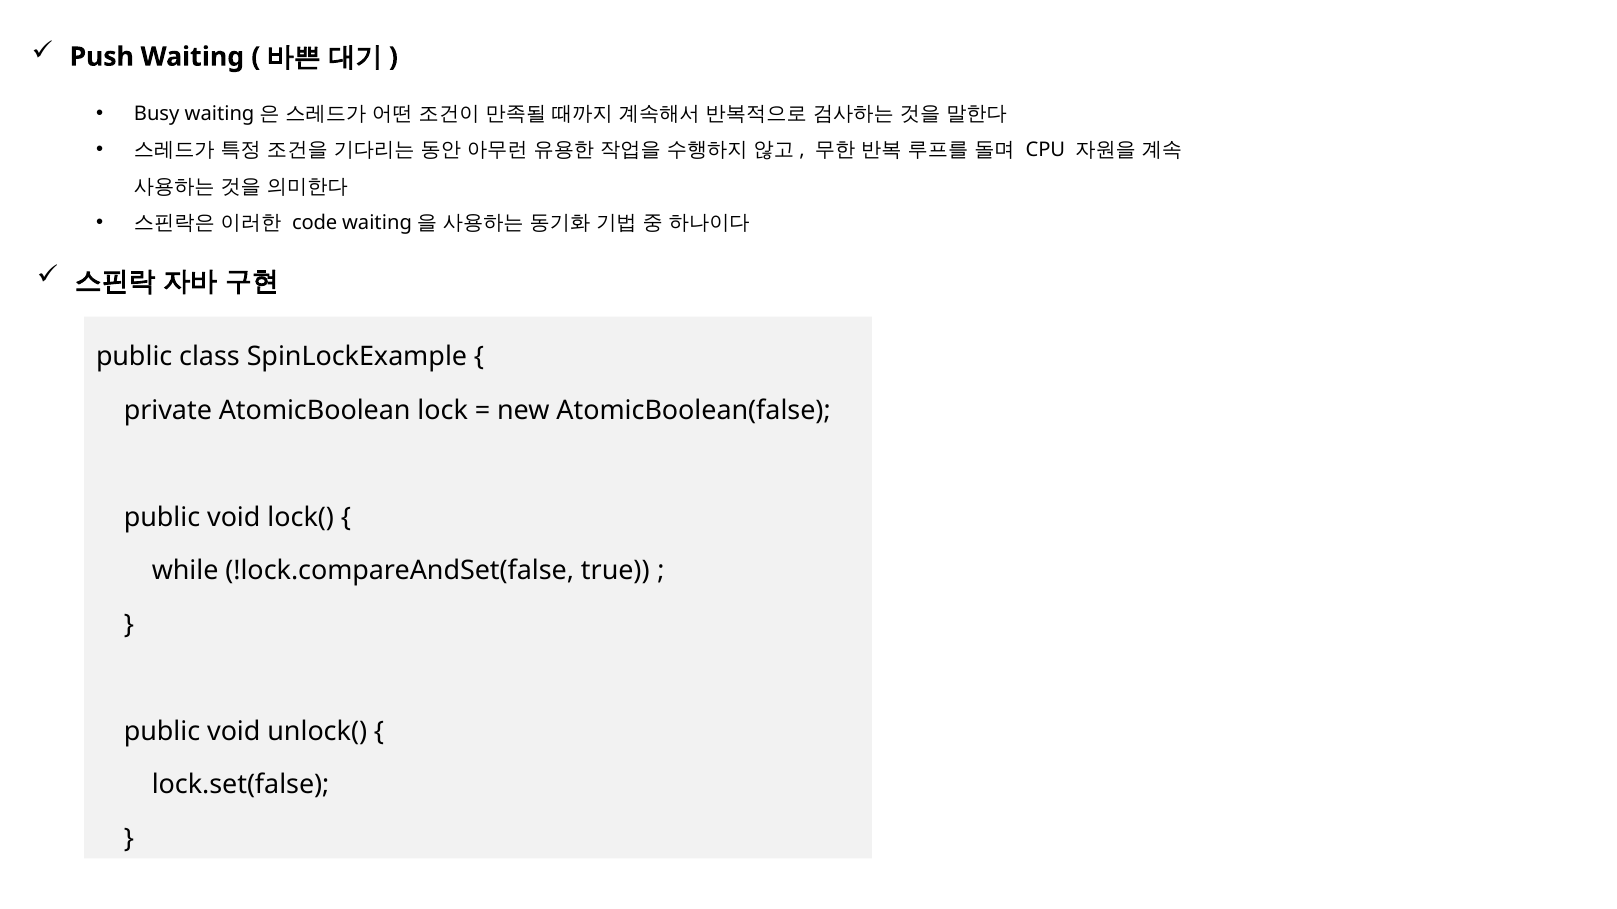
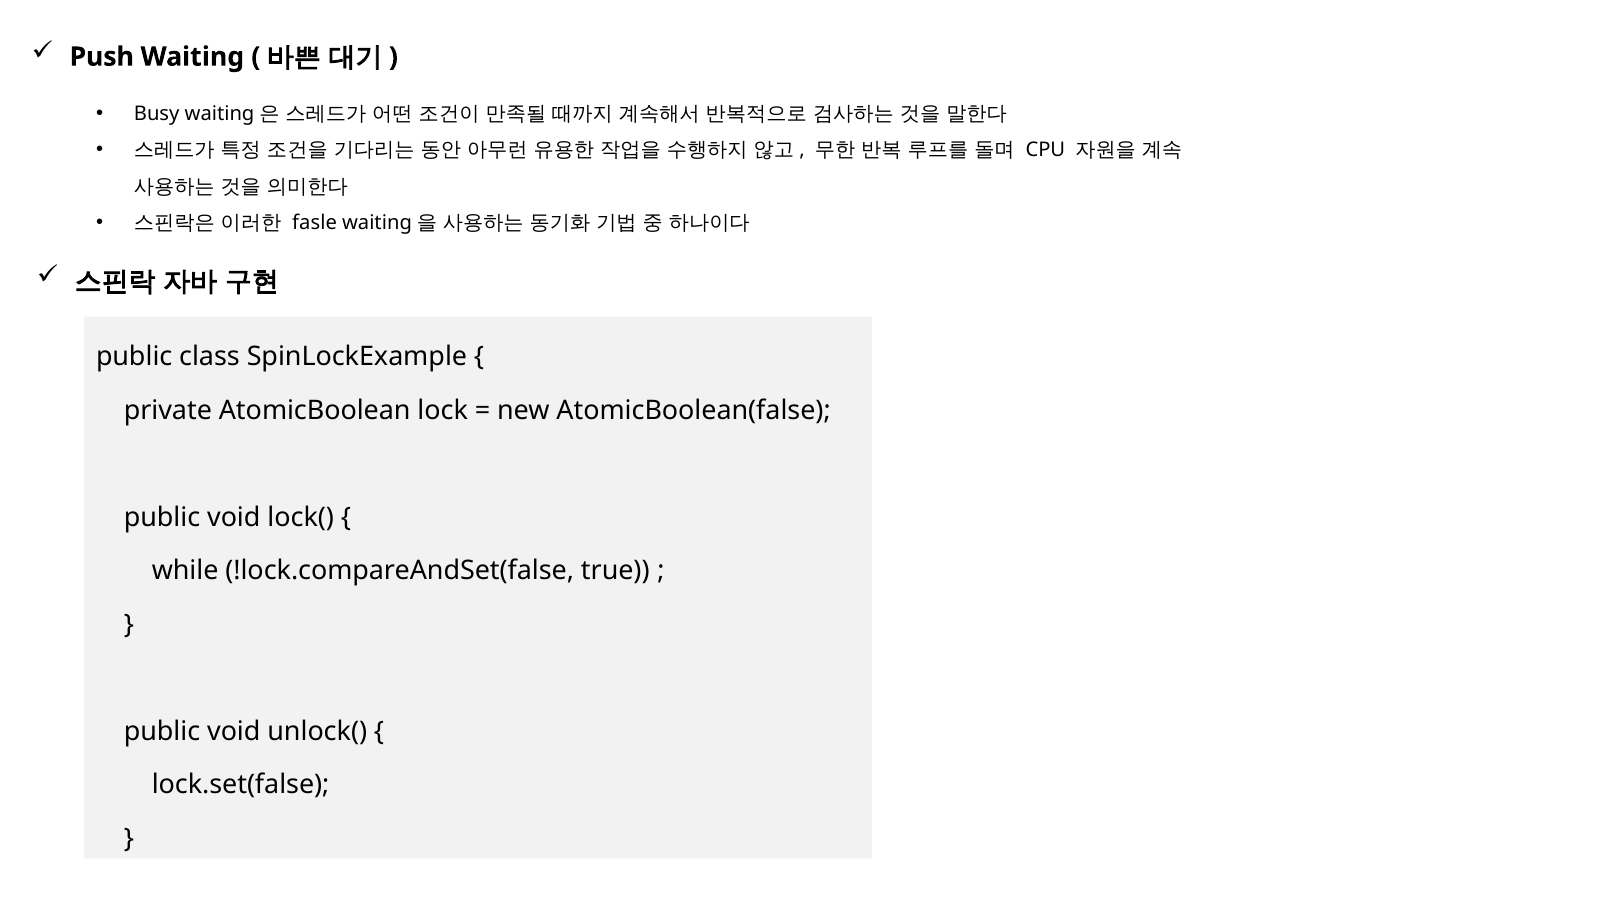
code: code -> fasle (315, 223)
